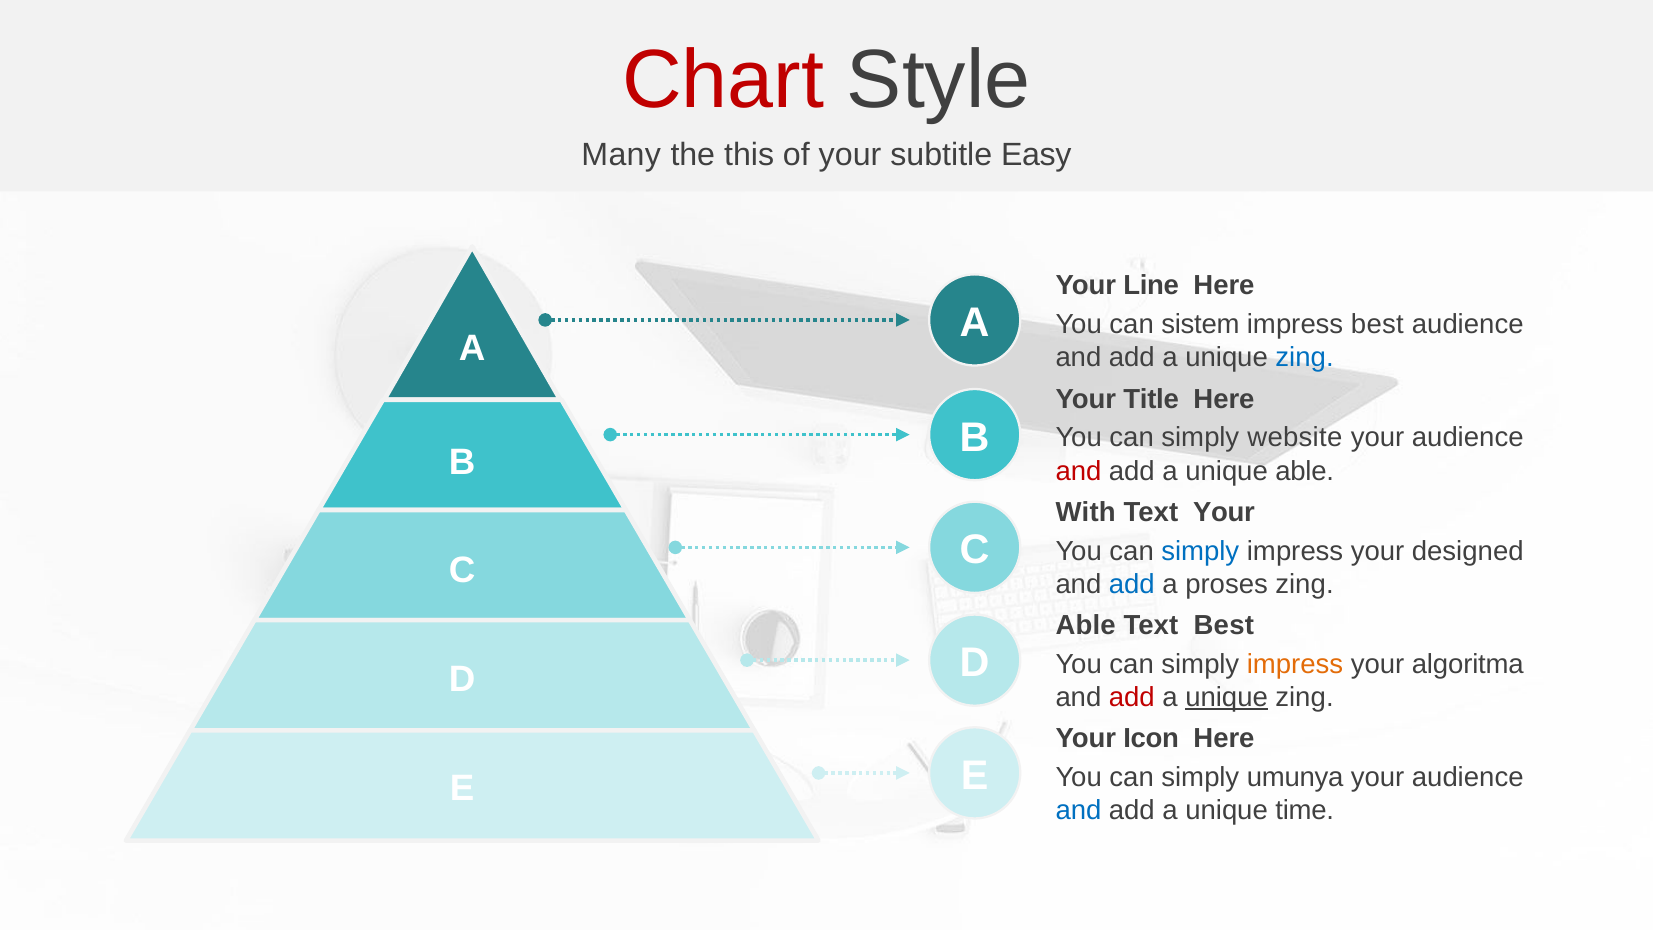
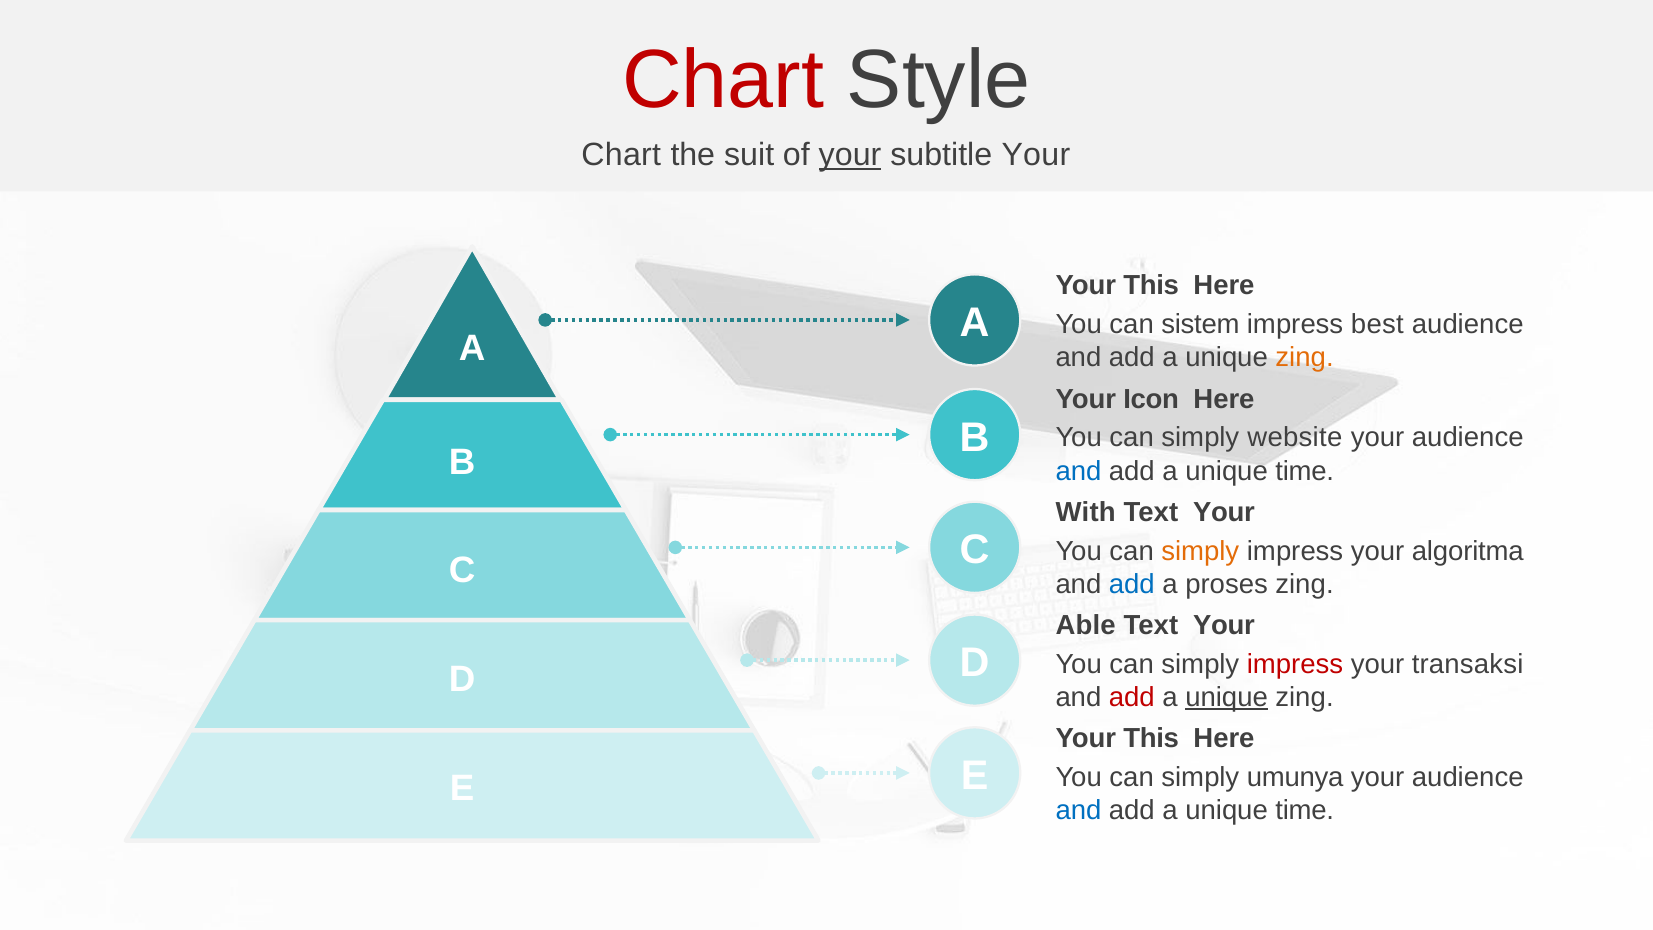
Many: Many -> Chart (621, 155)
this: this -> suit (749, 155)
your underline: none -> present (850, 155)
subtitle Easy: Easy -> Your (1036, 155)
Line: Line -> This (1151, 286)
zing colour: blue -> orange (1305, 358)
Title: Title -> Icon (1151, 399)
and colour: red -> blue (1078, 471)
able: able -> time (1305, 471)
simply colour: blue -> orange (1200, 551)
designed: designed -> algoritma (1468, 551)
Best: Best -> Your (1224, 625)
impress colour: orange -> red (1295, 664)
algoritma: algoritma -> transaksi (1468, 664)
Icon: Icon -> This (1151, 739)
